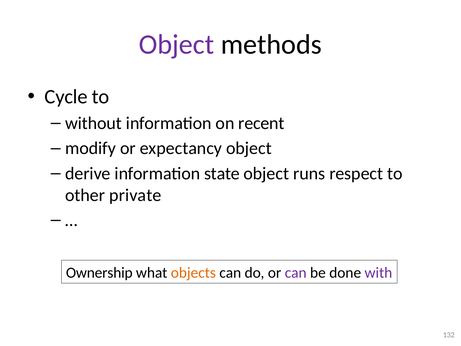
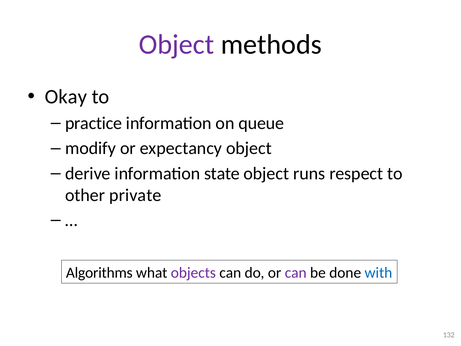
Cycle: Cycle -> Okay (66, 97)
without: without -> practice (94, 123)
recent: recent -> queue (261, 123)
Ownership: Ownership -> Algorithms (99, 273)
objects colour: orange -> purple (193, 273)
with colour: purple -> blue (378, 273)
